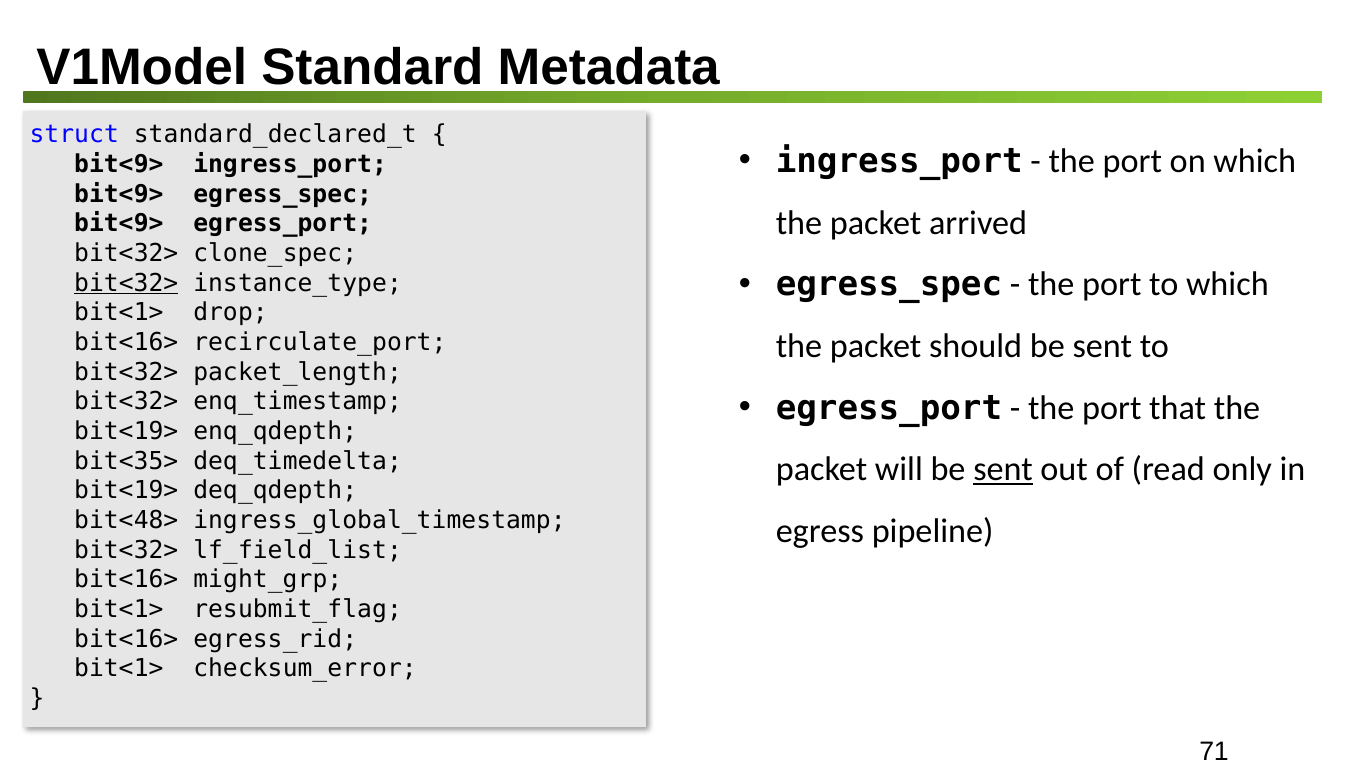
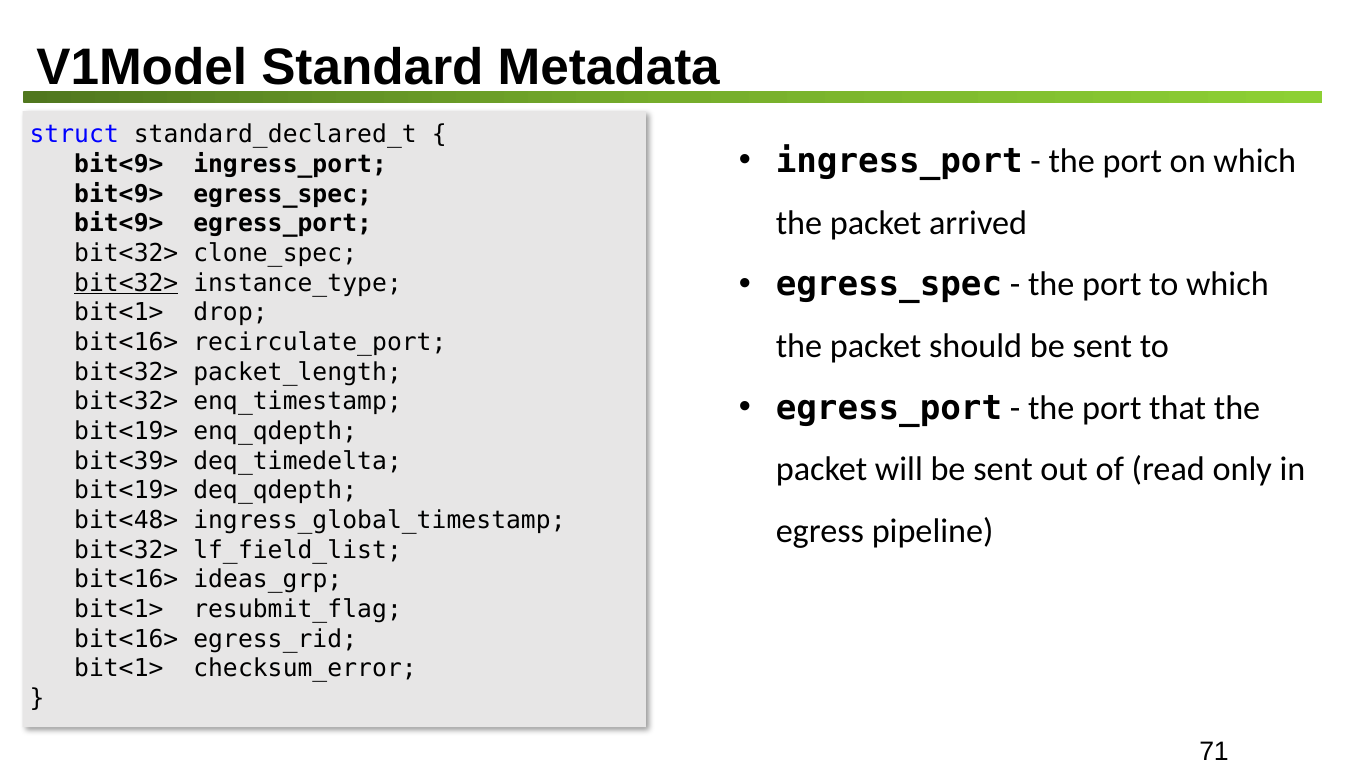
bit<35>: bit<35> -> bit<39> (126, 461)
sent underline: present -> none (1003, 469)
might_grp: might_grp -> ideas_grp (268, 579)
